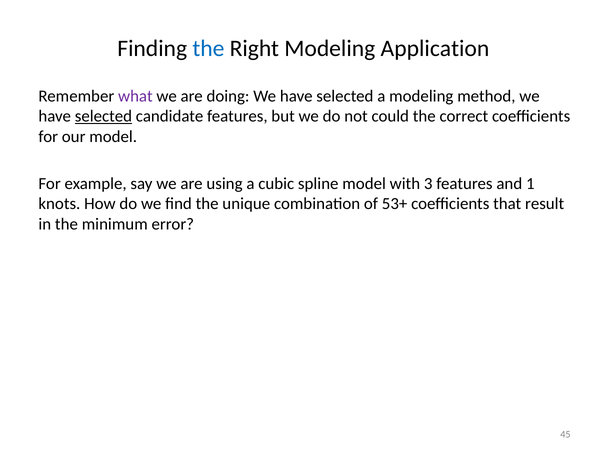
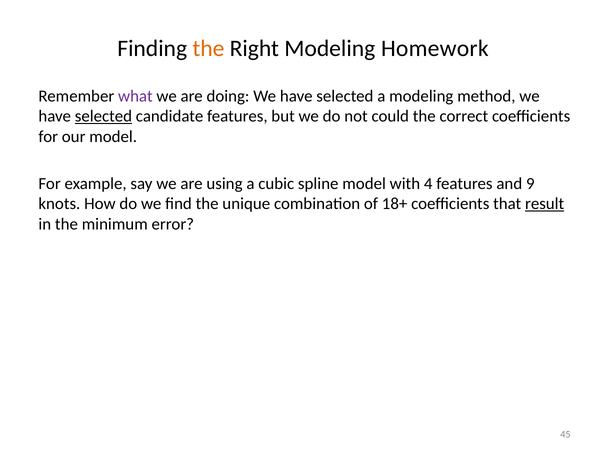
the colour: blue -> orange (208, 49)
Application: Application -> Homework (435, 49)
3: 3 -> 4 (428, 184)
1: 1 -> 9 (530, 184)
53+: 53+ -> 18+ (395, 204)
result underline: none -> present (545, 204)
